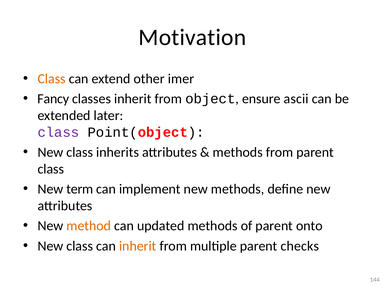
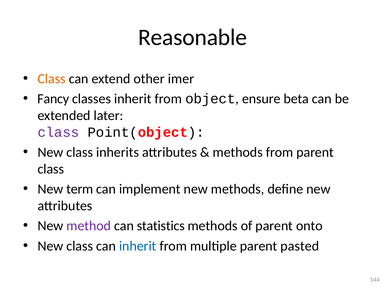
Motivation: Motivation -> Reasonable (193, 37)
ascii: ascii -> beta (296, 99)
method colour: orange -> purple (89, 226)
updated: updated -> statistics (161, 226)
inherit colour: orange -> blue (138, 246)
checks: checks -> pasted (300, 246)
